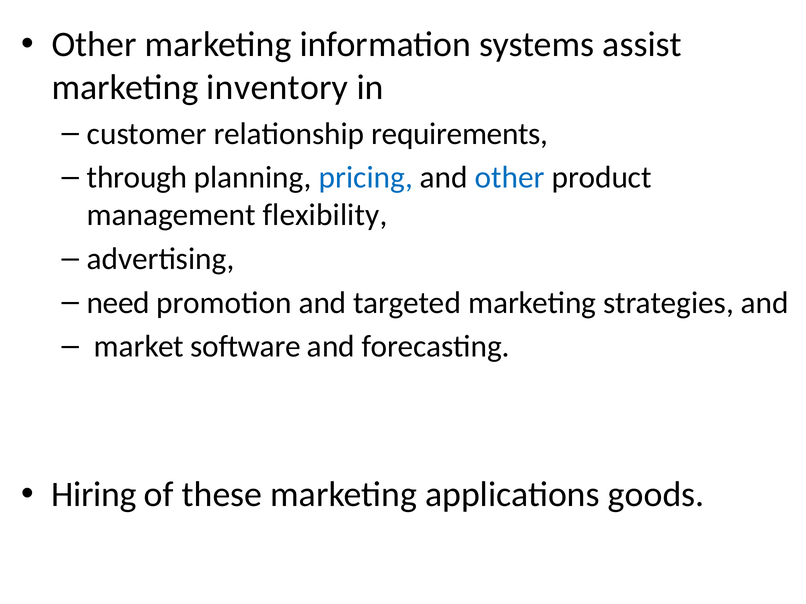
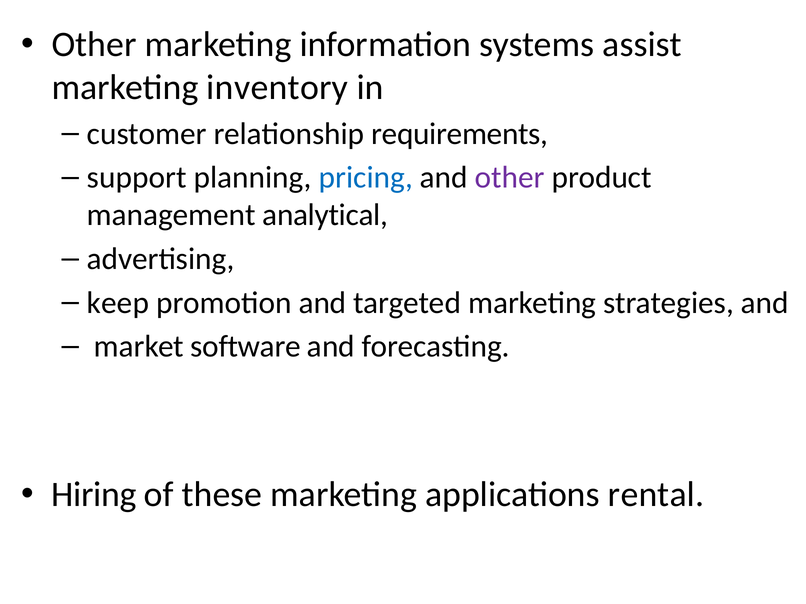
through: through -> support (137, 178)
other colour: blue -> purple (510, 178)
flexibility: flexibility -> analytical (325, 215)
need: need -> keep (118, 303)
goods: goods -> rental (656, 495)
